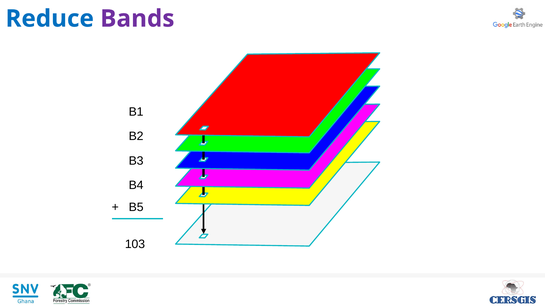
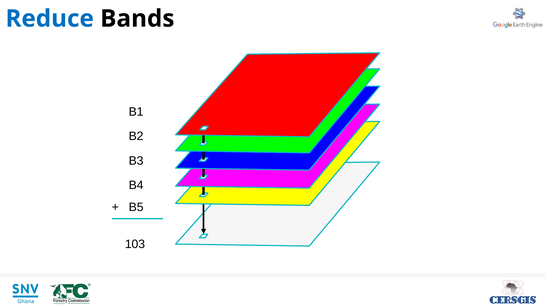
Bands colour: purple -> black (137, 19)
